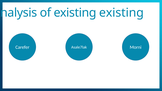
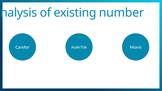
existing existing: existing -> number (121, 13)
